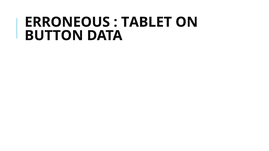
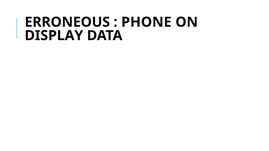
TABLET: TABLET -> PHONE (146, 22)
BUTTON: BUTTON -> DISPLAY (54, 36)
